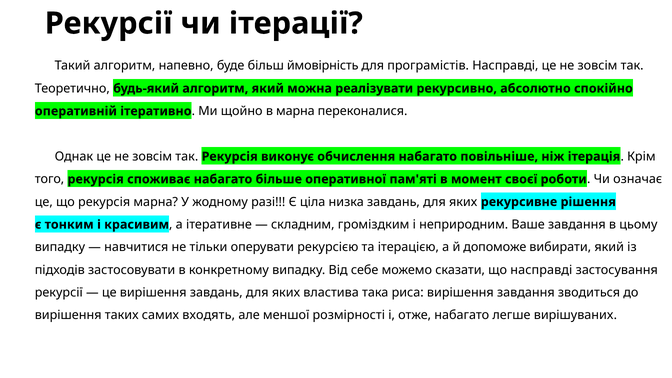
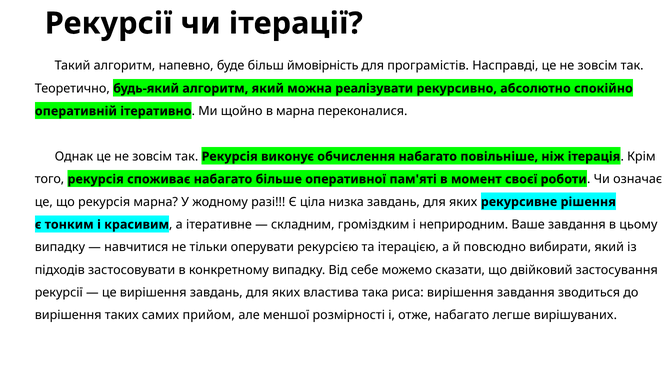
допоможе: допоможе -> повсюдно (495, 247)
що насправді: насправді -> двійковий (541, 270)
входять: входять -> прийом (209, 315)
